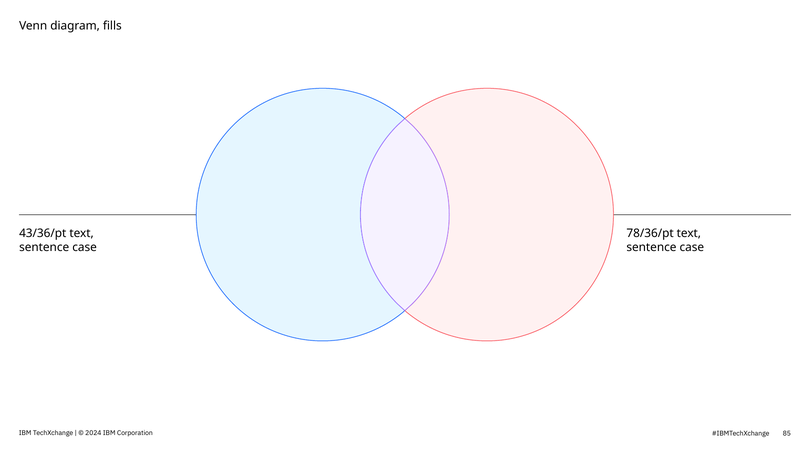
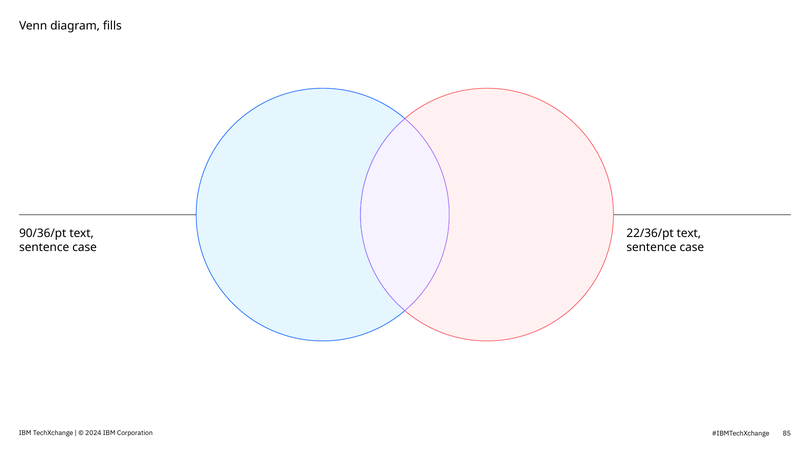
43/36/pt: 43/36/pt -> 90/36/pt (43, 233)
78/36/pt: 78/36/pt -> 22/36/pt (650, 233)
